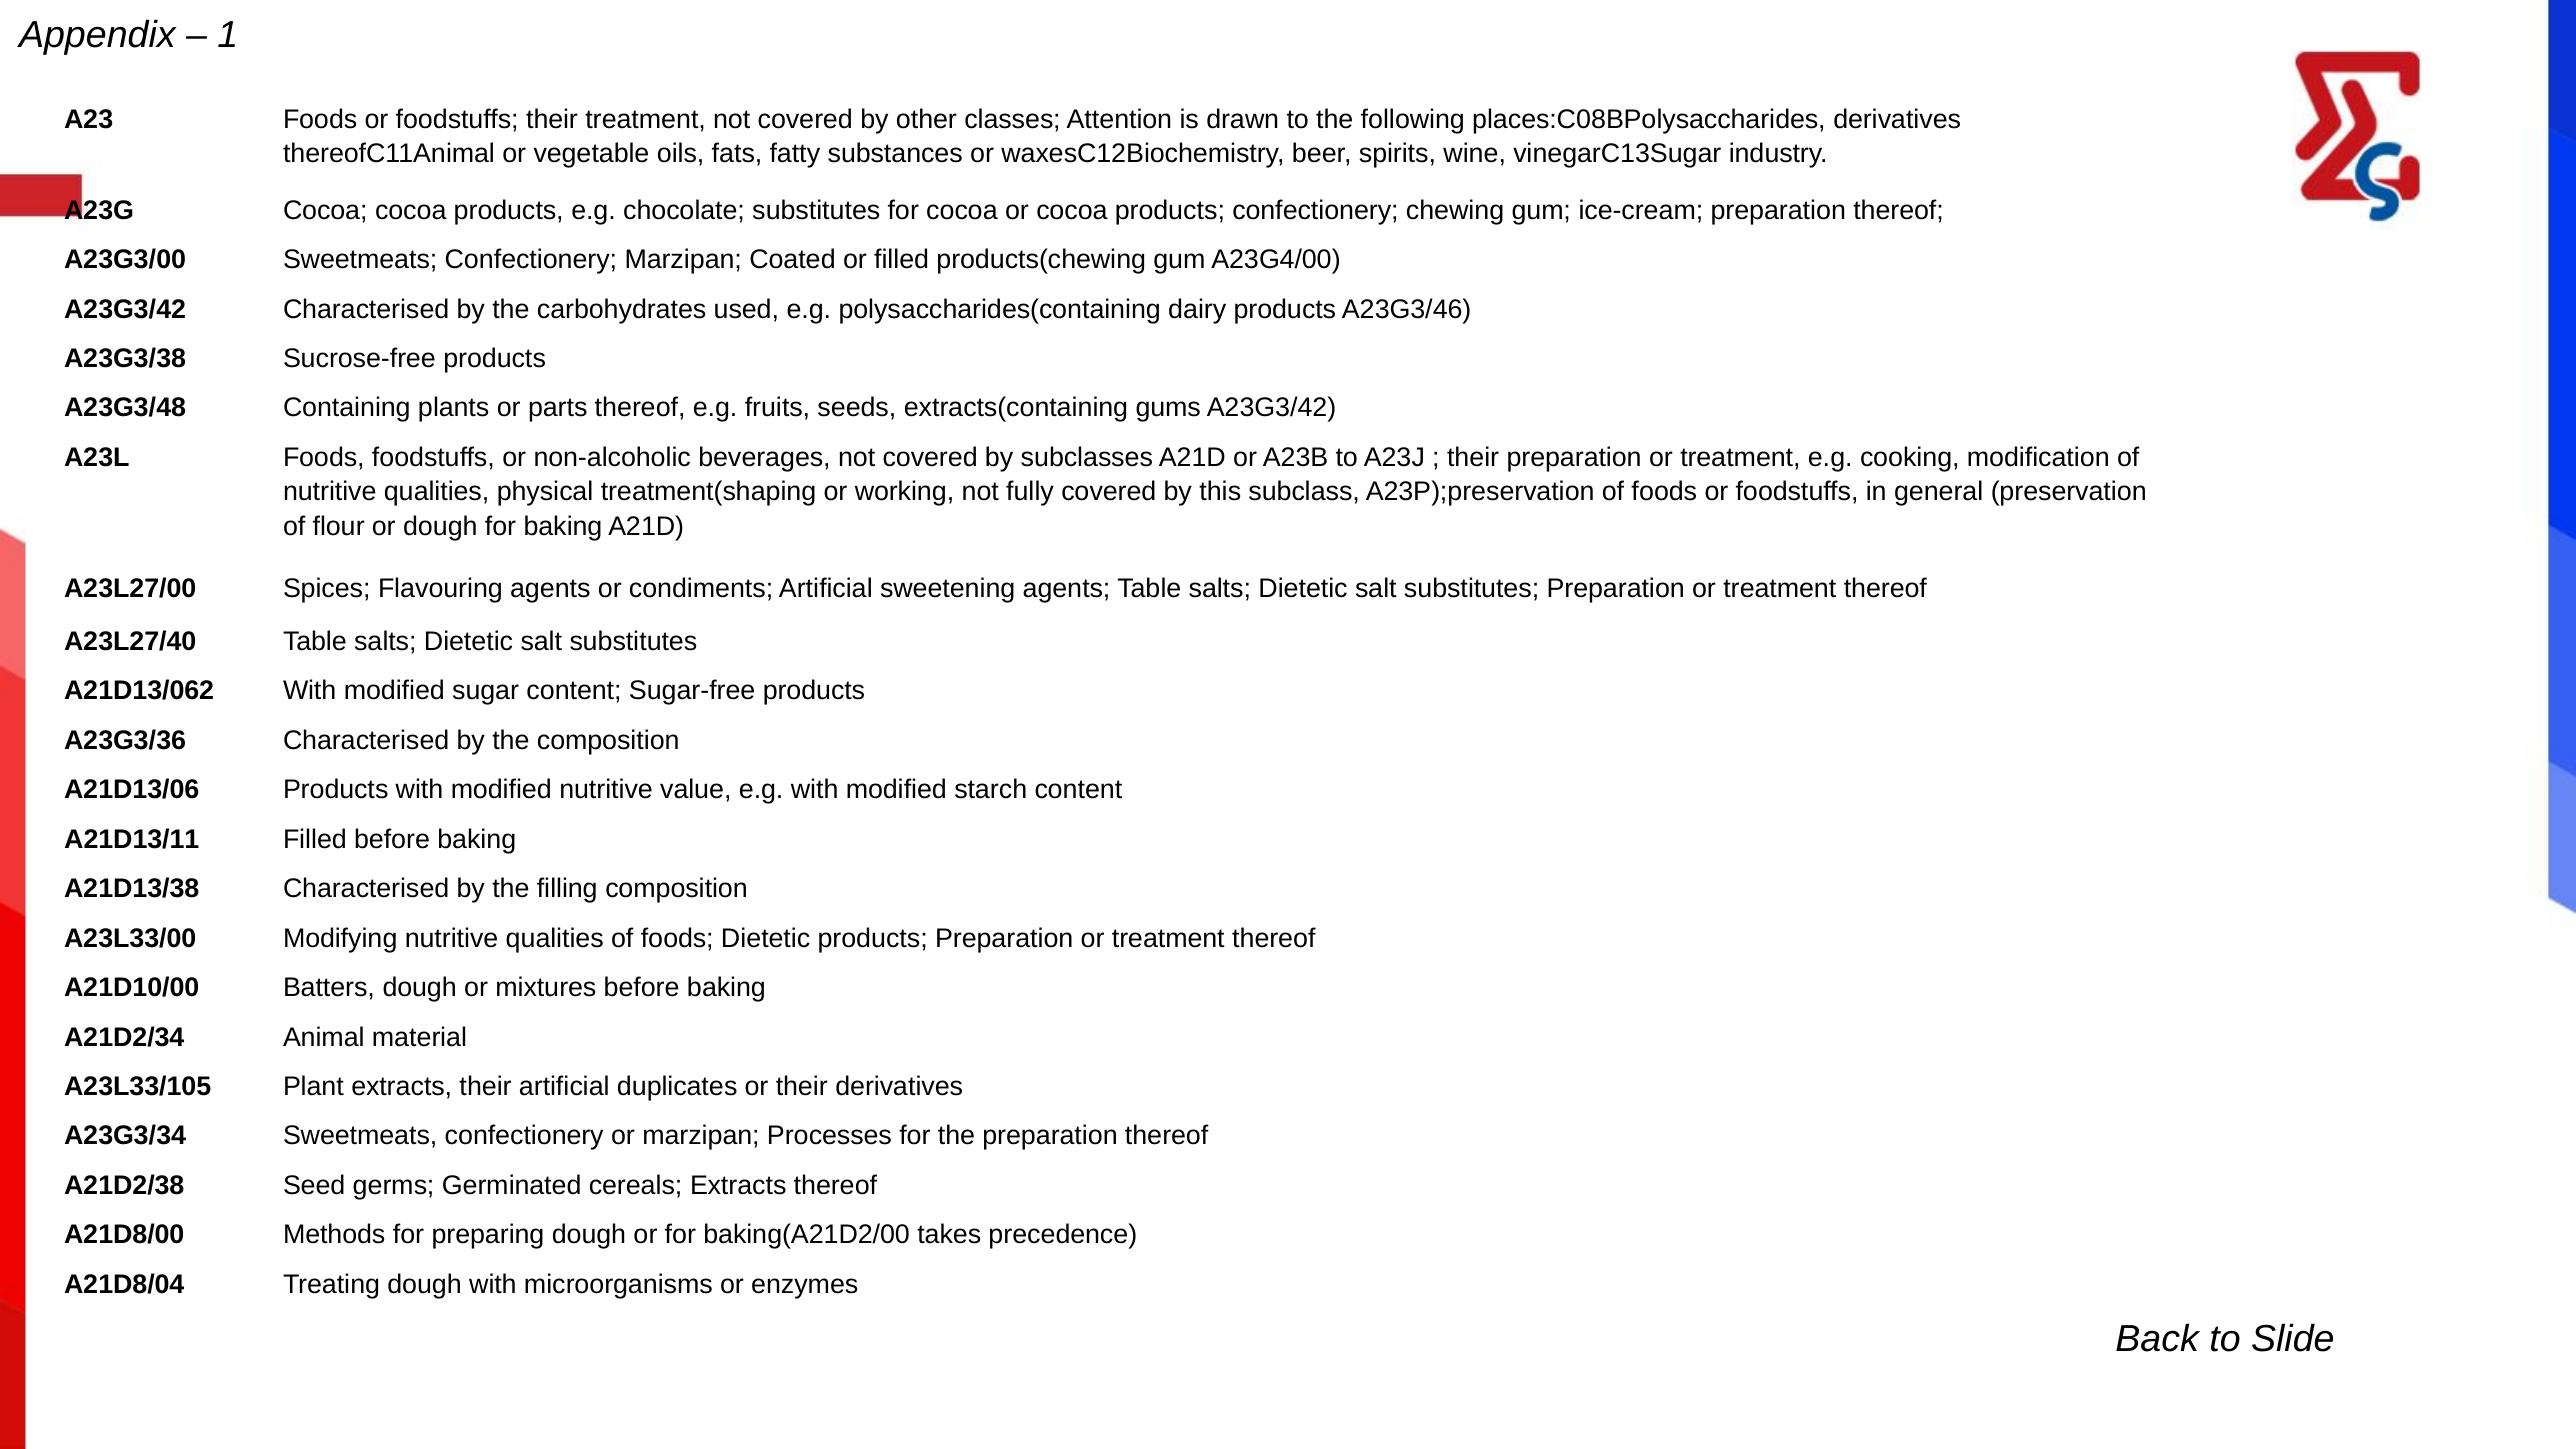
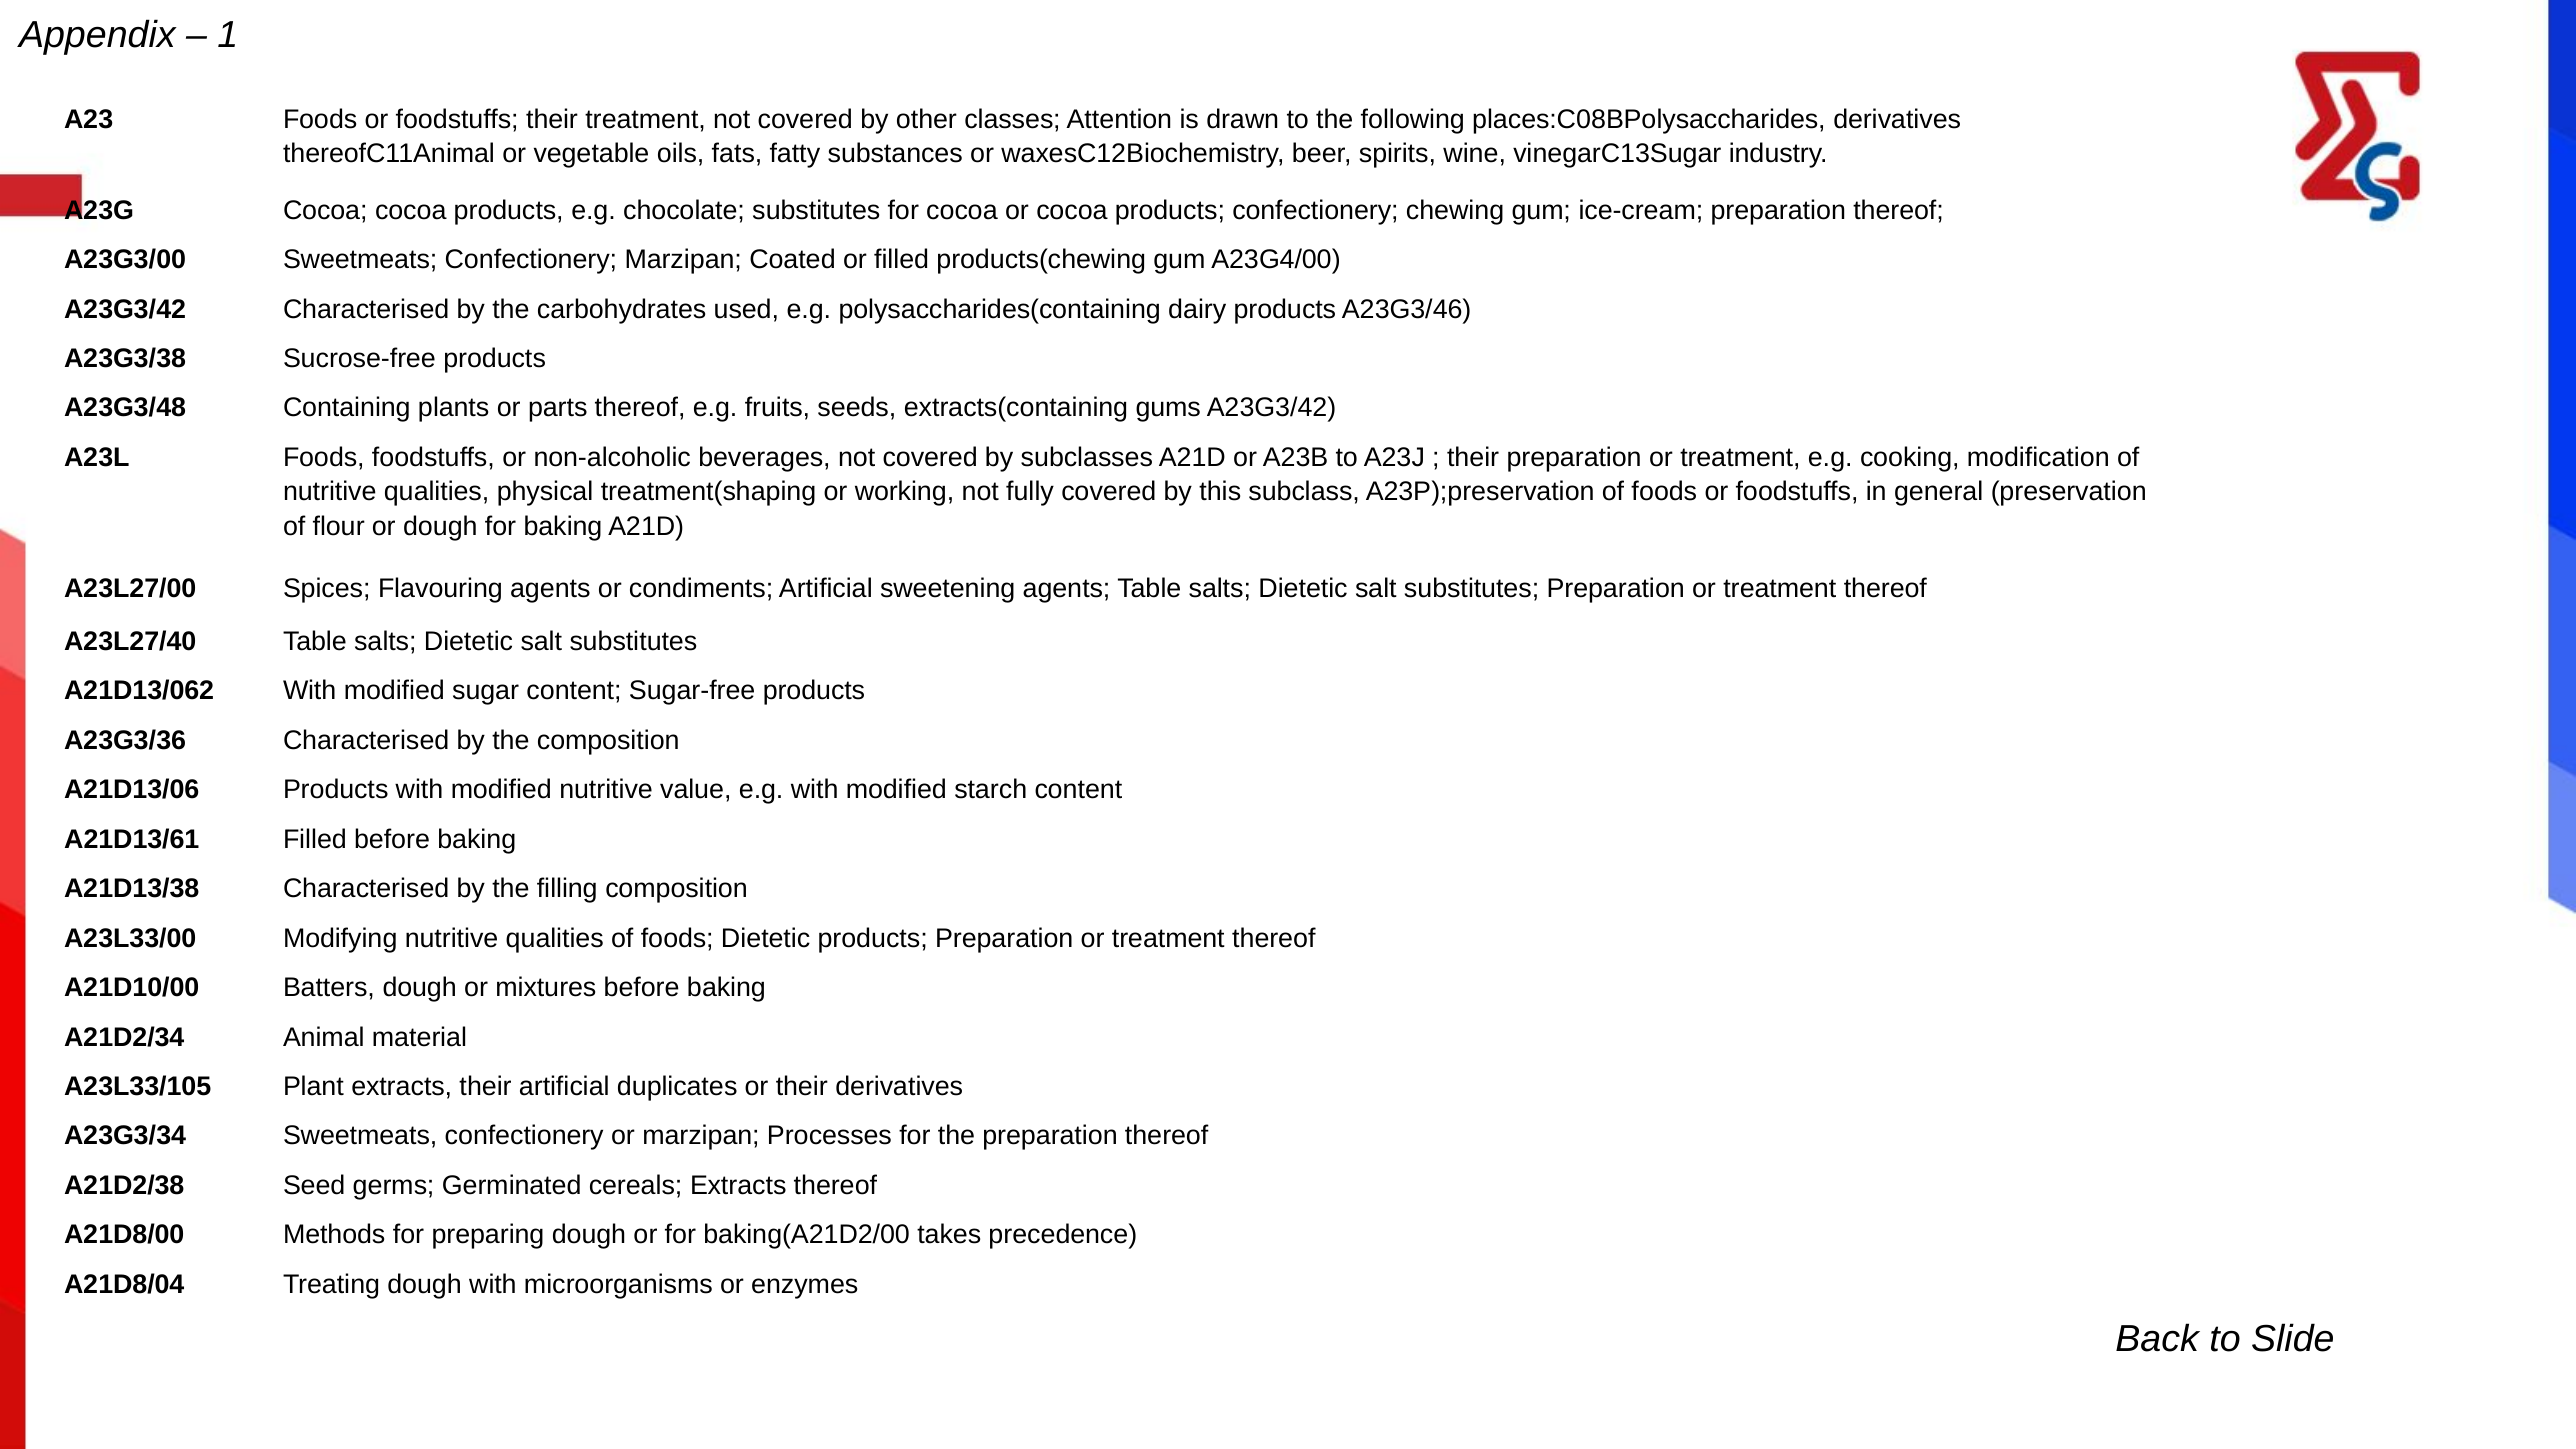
A21D13/11: A21D13/11 -> A21D13/61 (132, 839)
